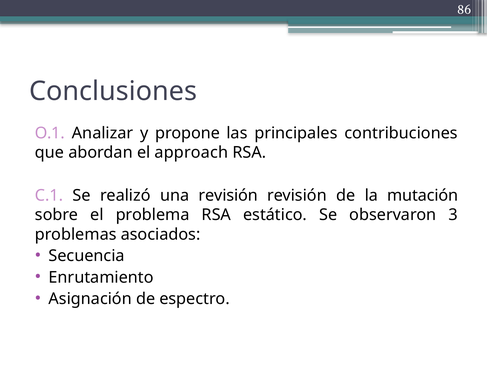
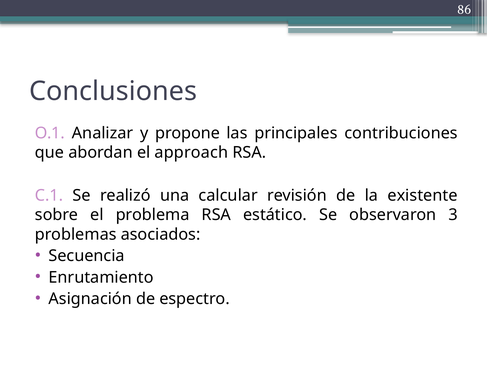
una revisión: revisión -> calcular (228, 196)
mutación: mutación -> existente (423, 196)
